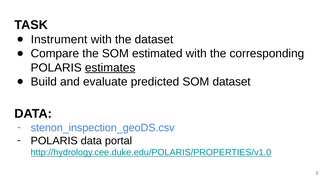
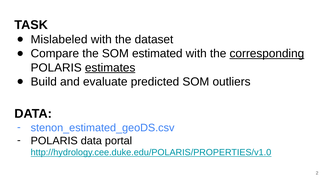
Instrument: Instrument -> Mislabeled (59, 40)
corresponding underline: none -> present (267, 54)
SOM dataset: dataset -> outliers (232, 82)
stenon_inspection_geoDS.csv: stenon_inspection_geoDS.csv -> stenon_estimated_geoDS.csv (103, 128)
